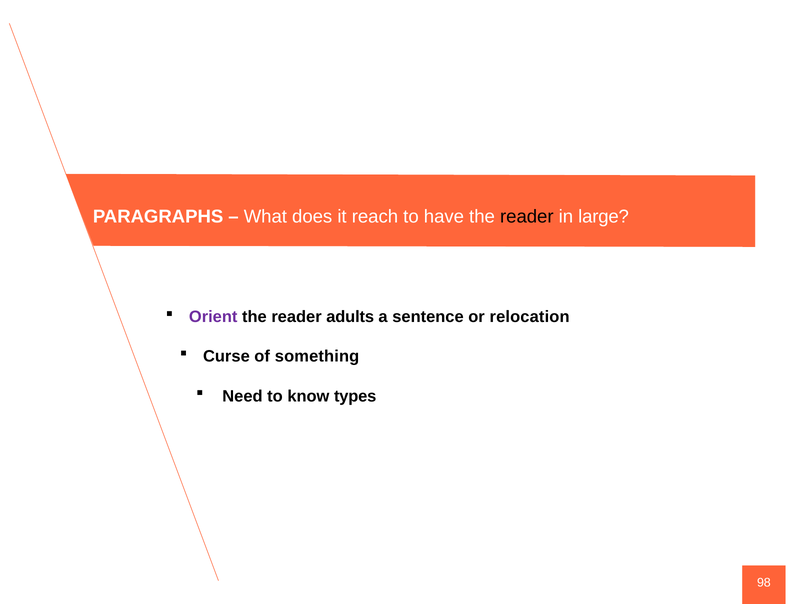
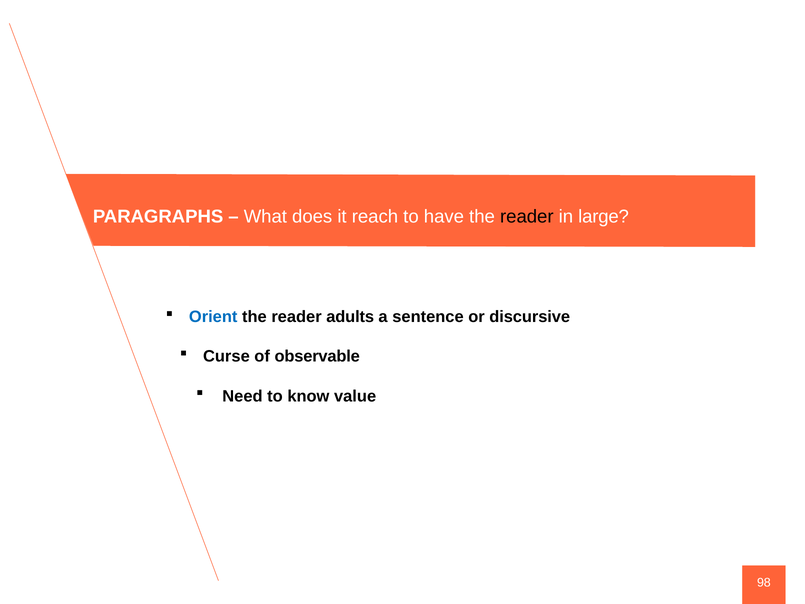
Orient colour: purple -> blue (213, 317)
relocation: relocation -> discursive (530, 317)
something: something -> observable (317, 356)
types: types -> value (355, 396)
